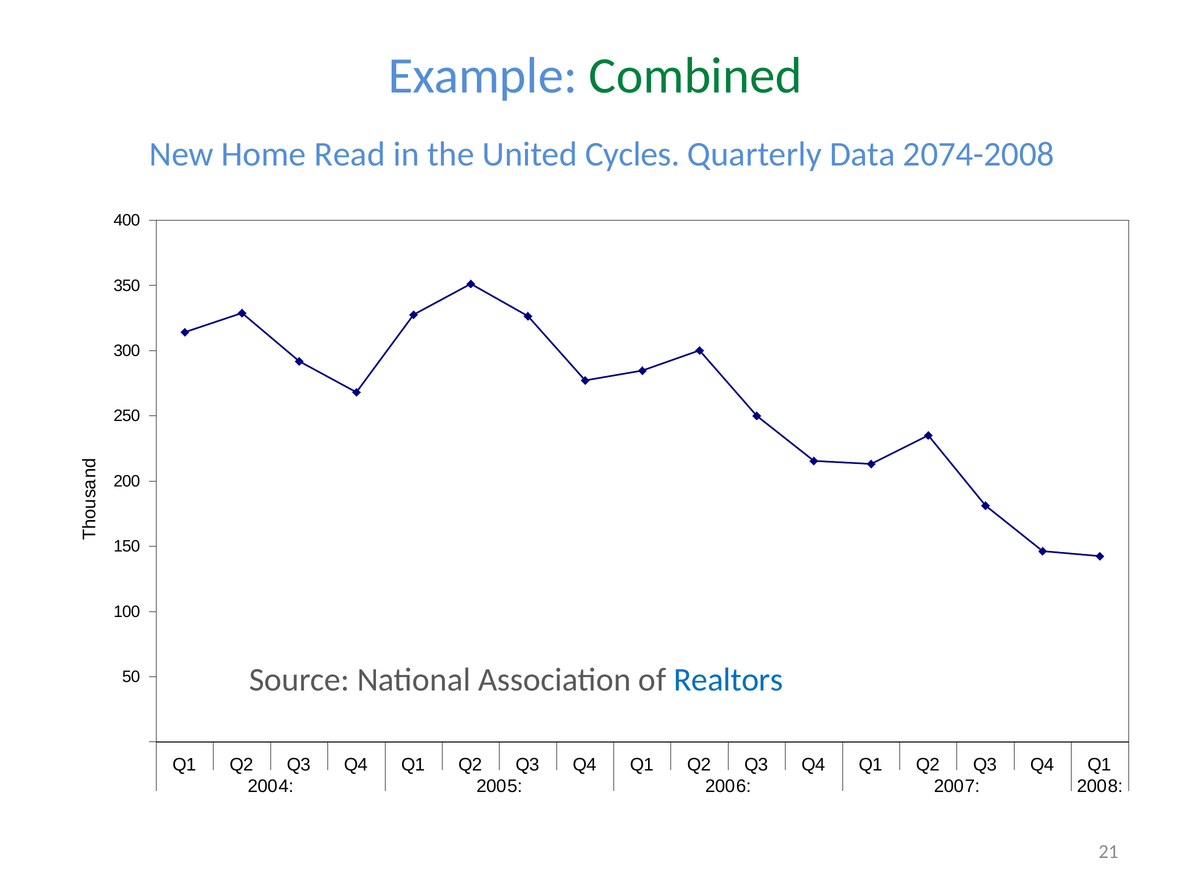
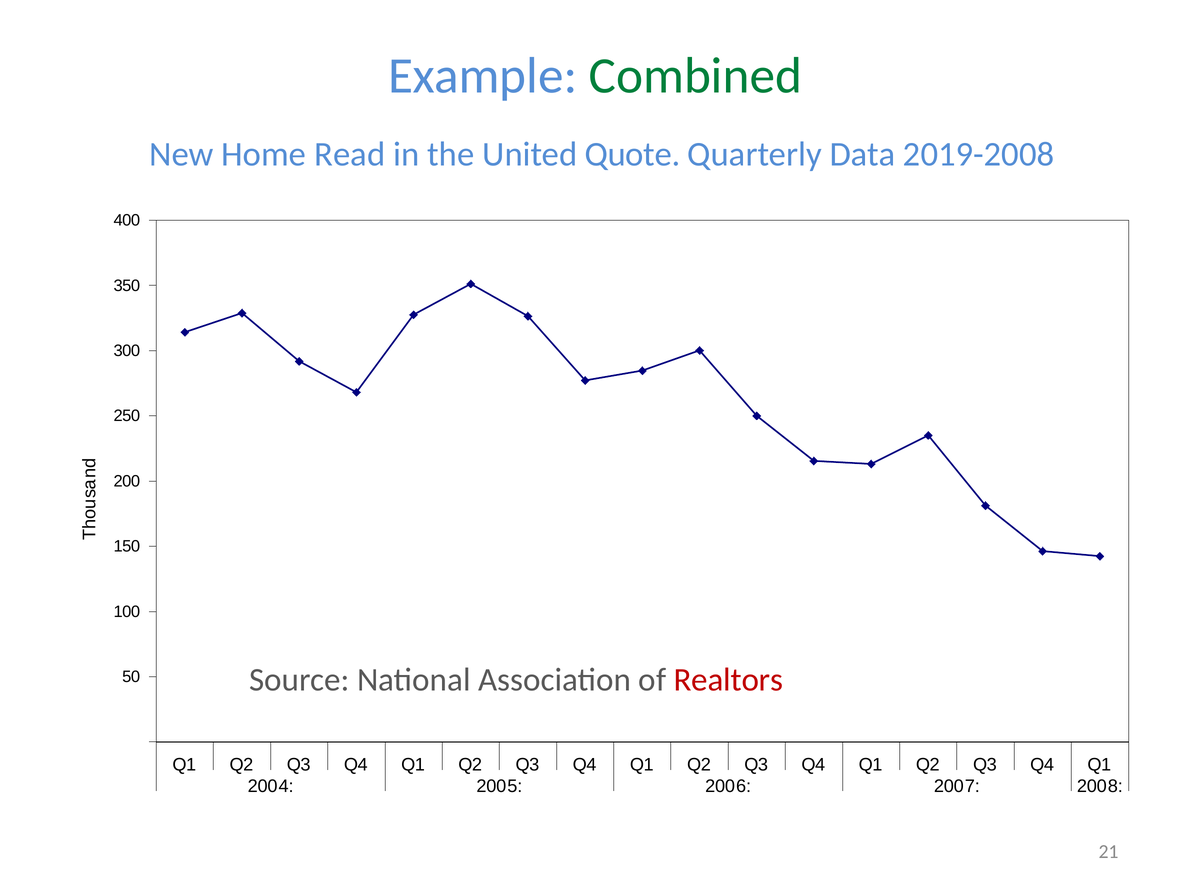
Cycles: Cycles -> Quote (632, 155)
2074-2008: 2074-2008 -> 2019-2008 (979, 155)
Realtors colour: blue -> red (728, 680)
